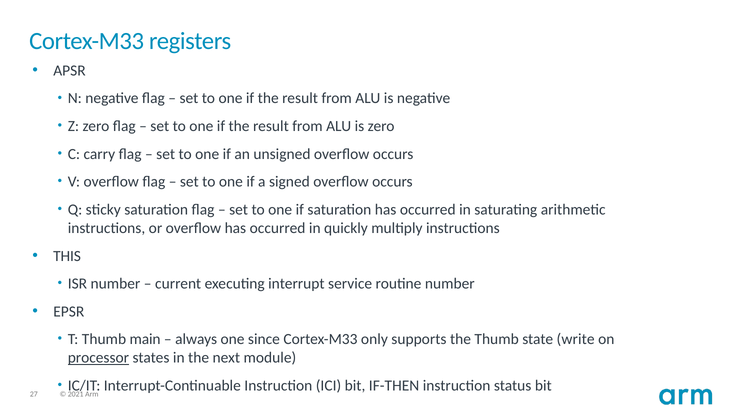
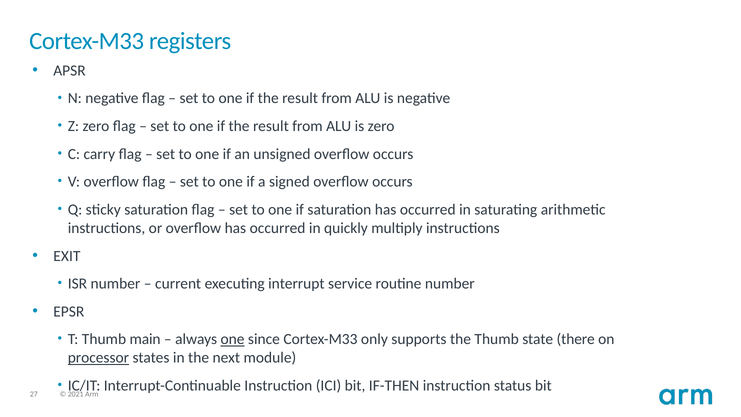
THIS: THIS -> EXIT (67, 256)
one underline: none -> present (233, 339)
write: write -> there (576, 339)
